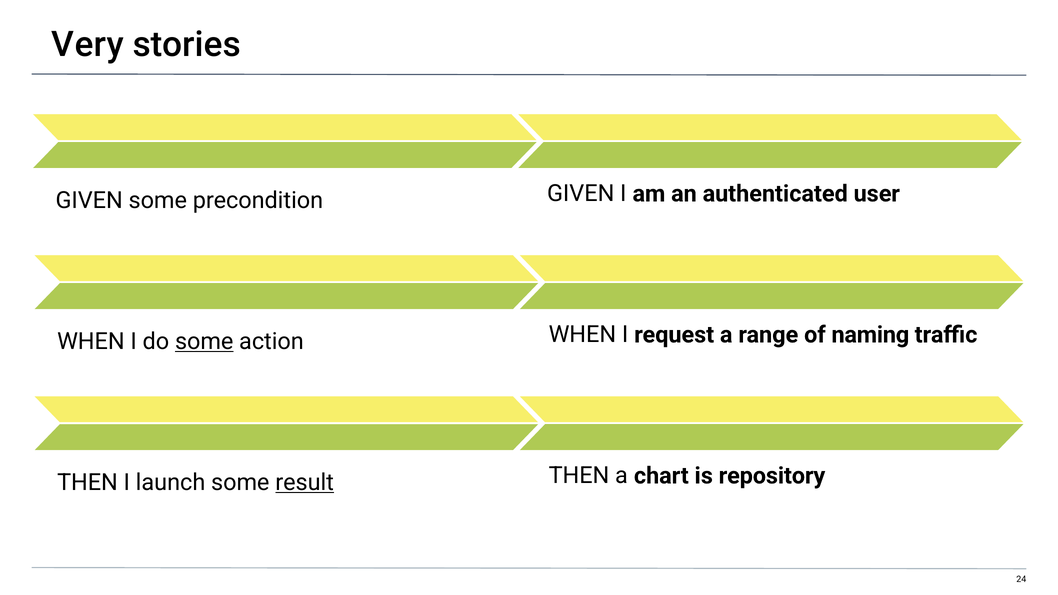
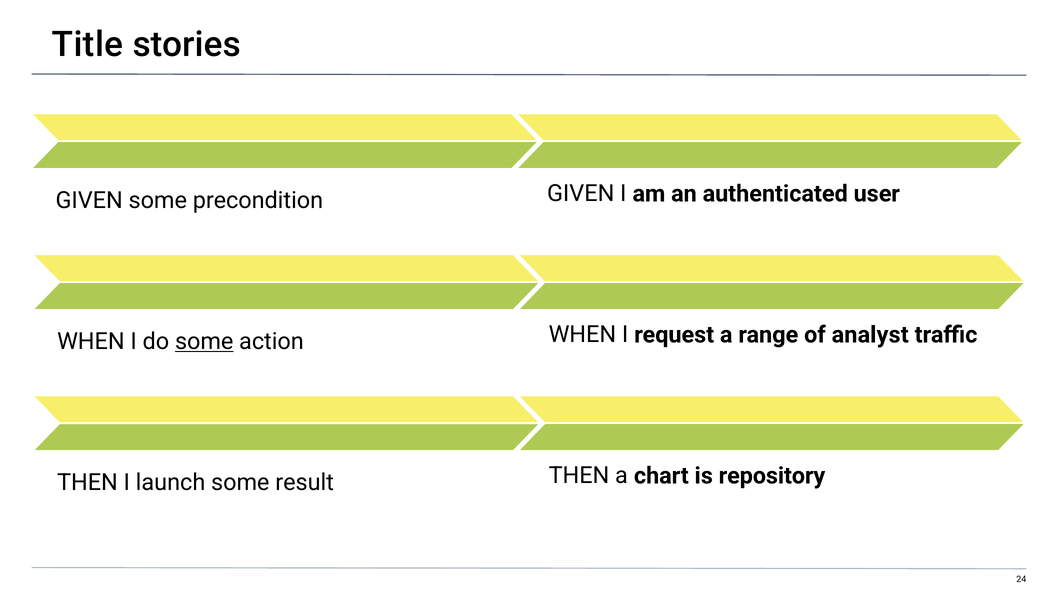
Very: Very -> Title (88, 45)
naming: naming -> analyst (870, 335)
result underline: present -> none (305, 483)
